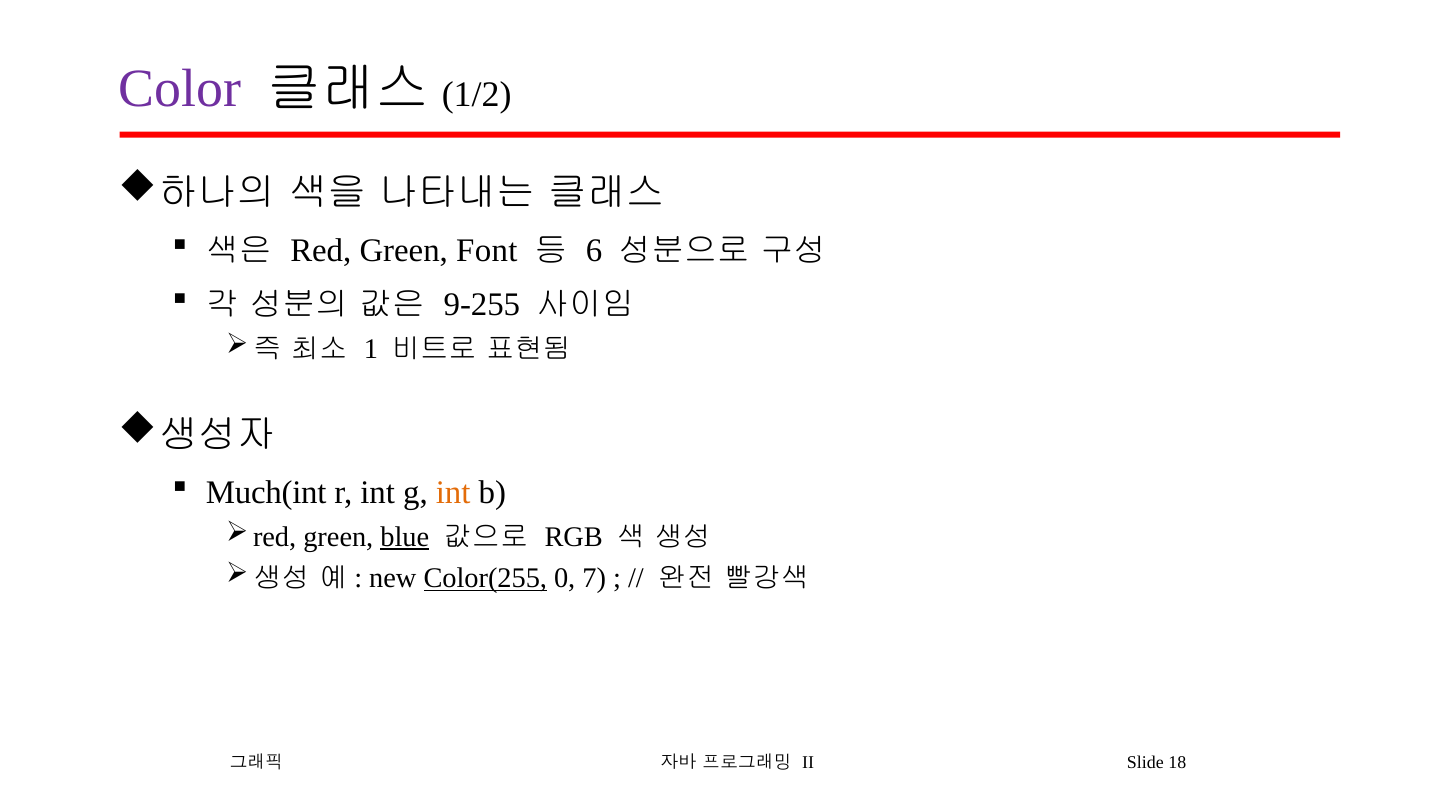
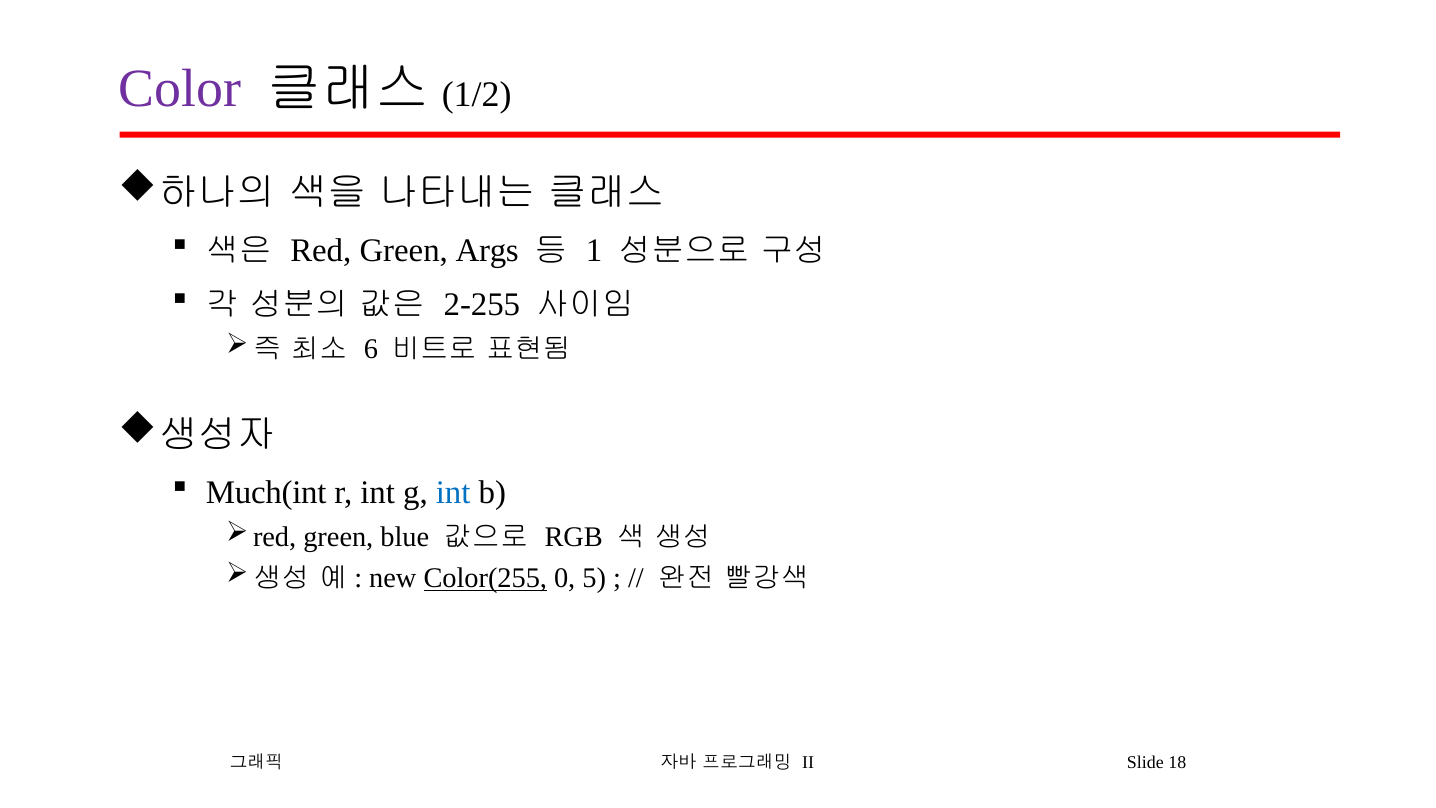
Font: Font -> Args (487, 251)
6: 6 -> 1 (594, 251)
9-255: 9-255 -> 2-255 (482, 305)
1: 1 -> 6 (371, 349)
int colour: orange -> blue (453, 493)
blue underline: present -> none (405, 536)
7: 7 -> 5 (594, 578)
